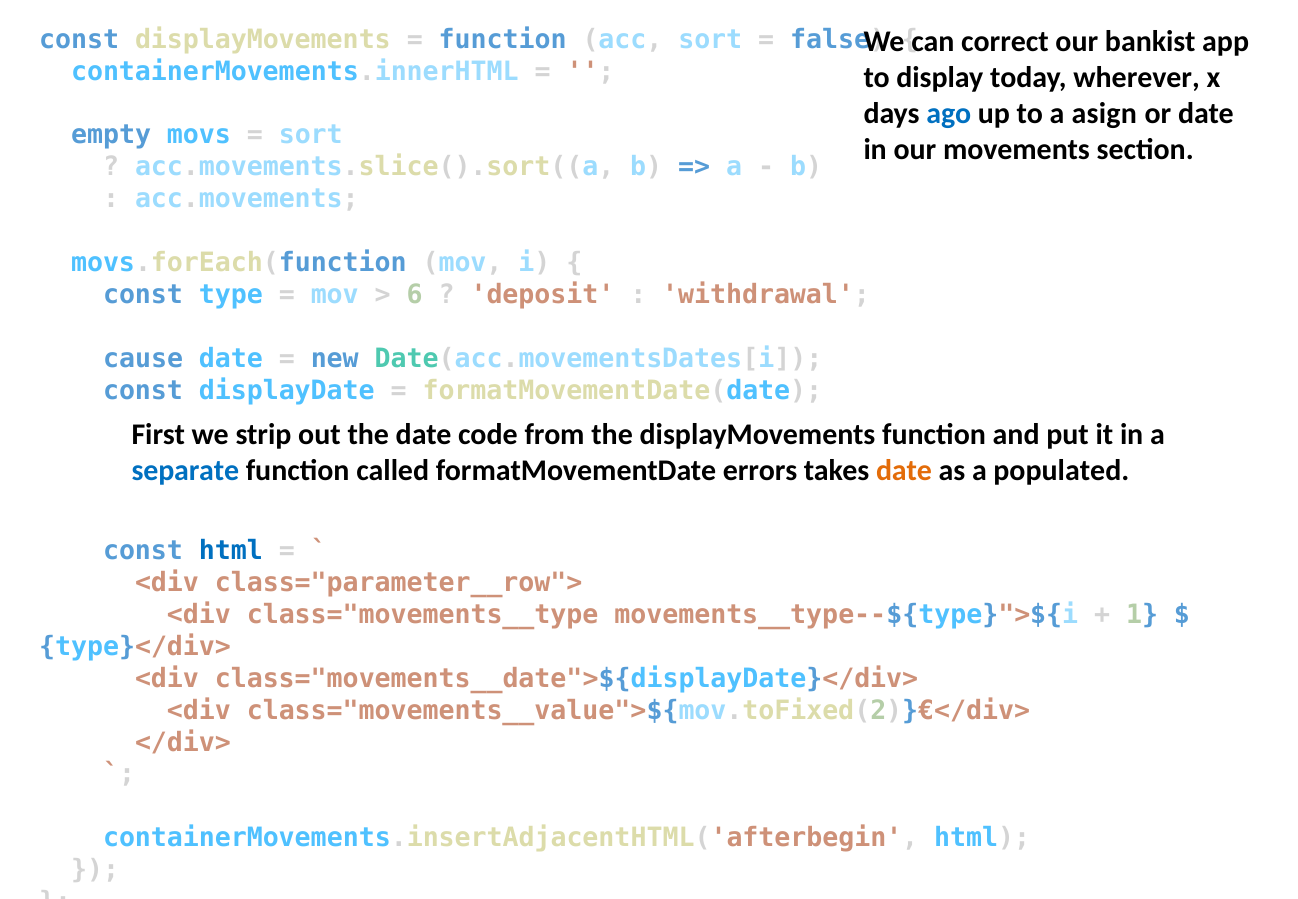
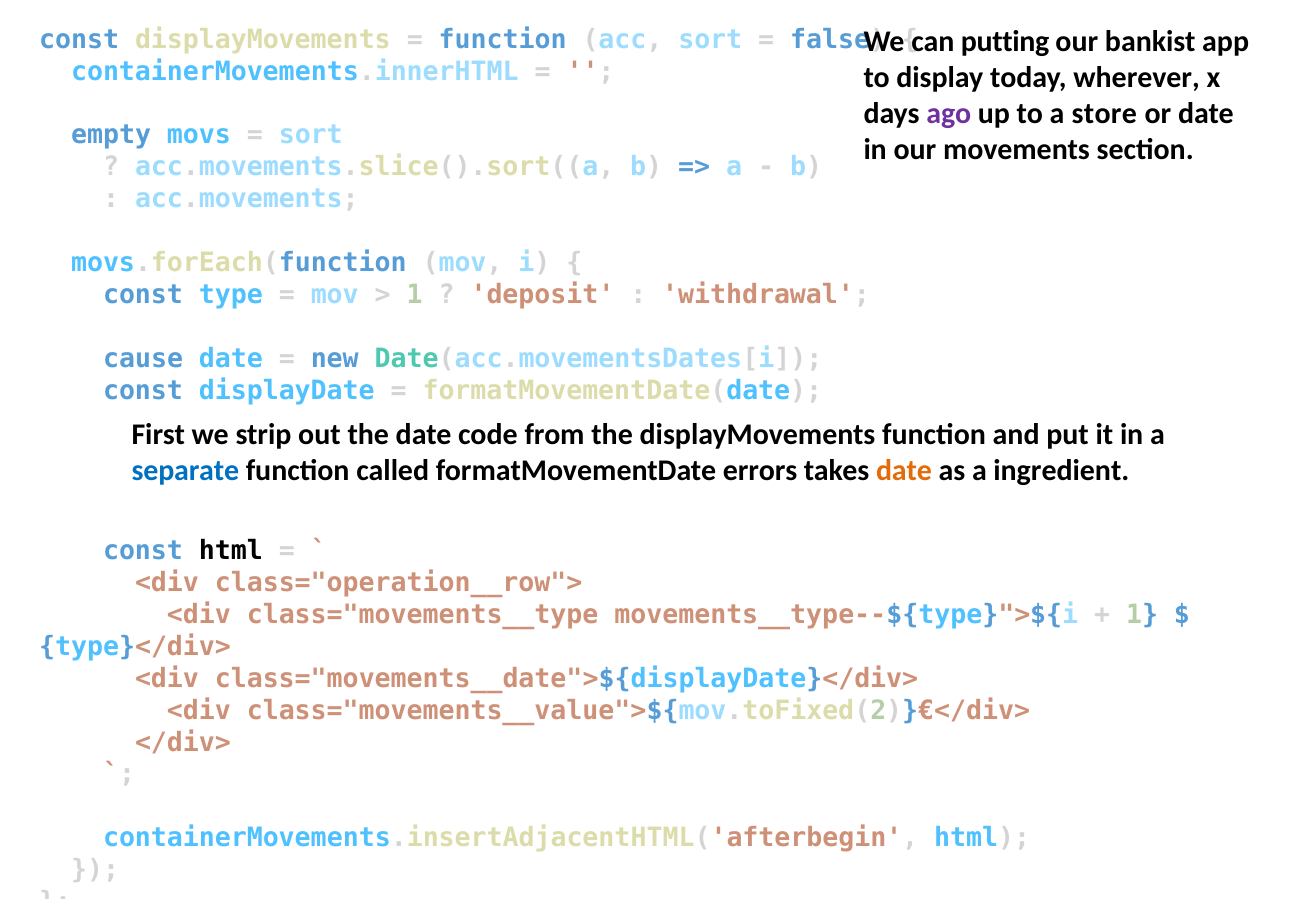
correct: correct -> putting (1005, 42)
ago colour: blue -> purple (949, 113)
asign: asign -> store (1104, 113)
6: 6 -> 1 (415, 295)
populated: populated -> ingredient (1061, 471)
html colour: blue -> black (231, 550)
class="parameter__row">: class="parameter__row"> -> class="operation__row"> (399, 582)
